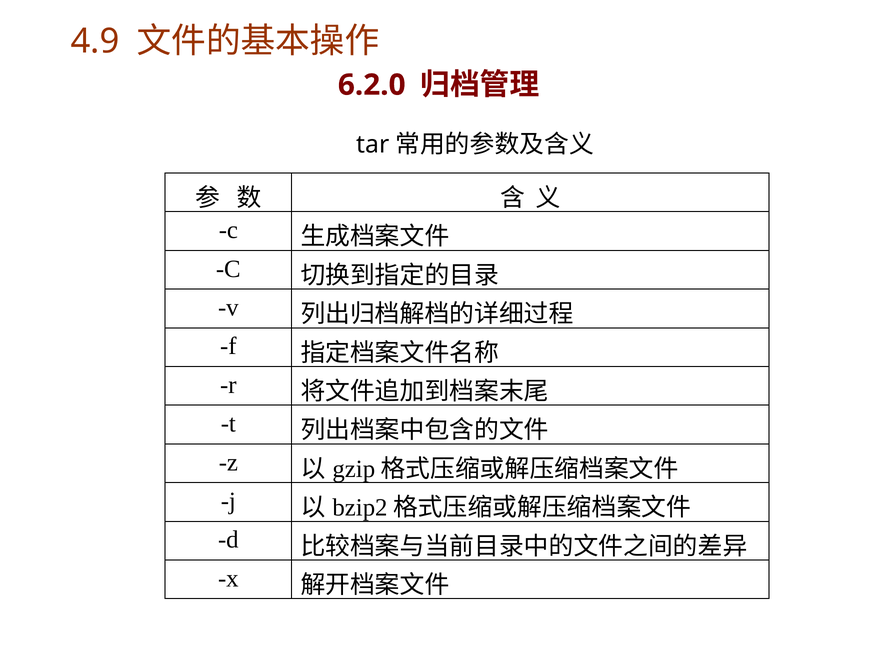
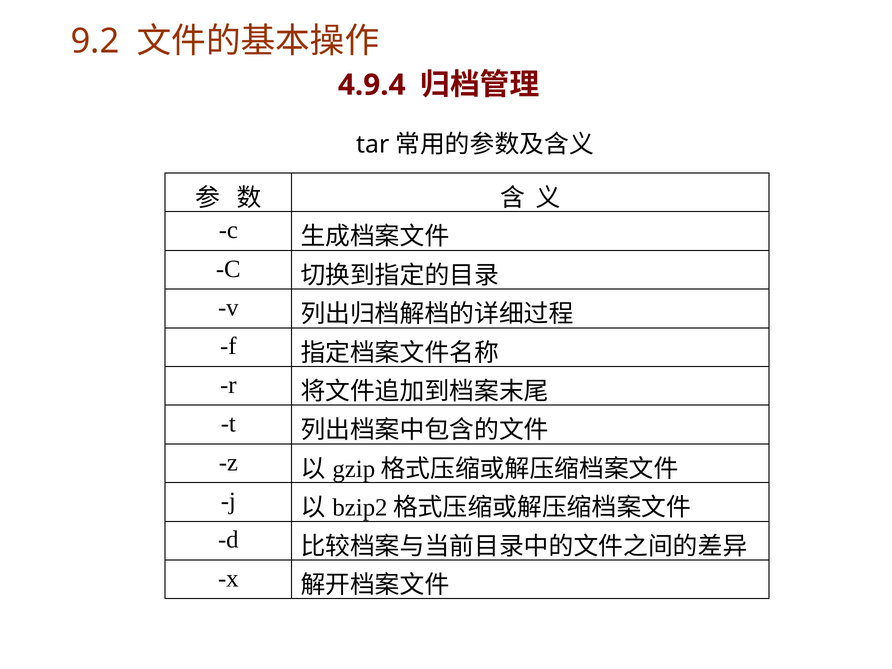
4.9: 4.9 -> 9.2 (95, 42)
6.2.0: 6.2.0 -> 4.9.4 (372, 85)
